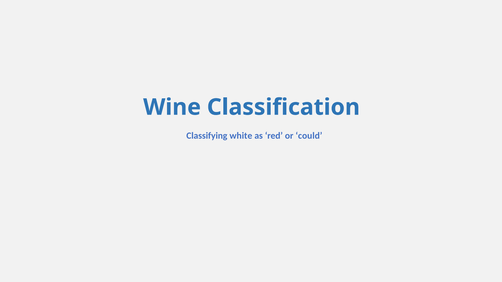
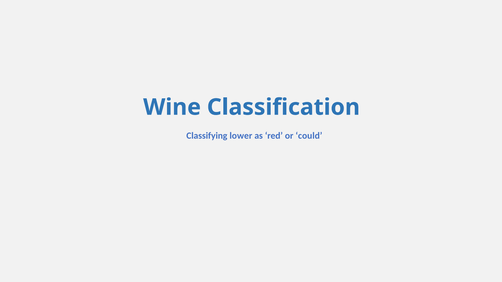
white: white -> lower (241, 136)
